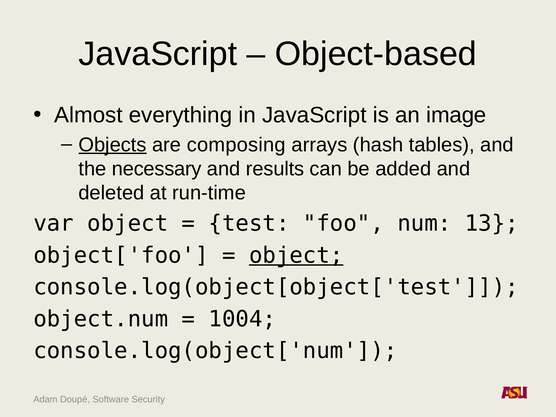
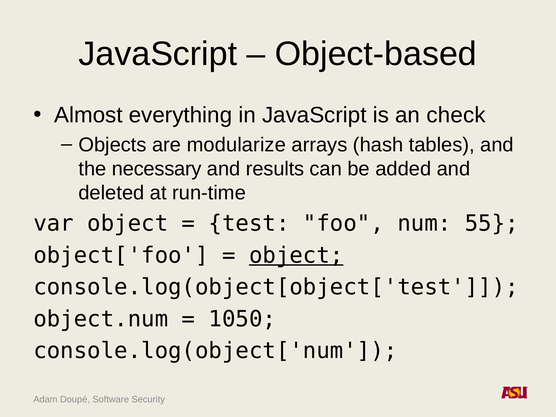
image: image -> check (456, 115)
Objects underline: present -> none (113, 145)
composing: composing -> modularize (236, 145)
13: 13 -> 55 (492, 223)
1004: 1004 -> 1050 (242, 319)
